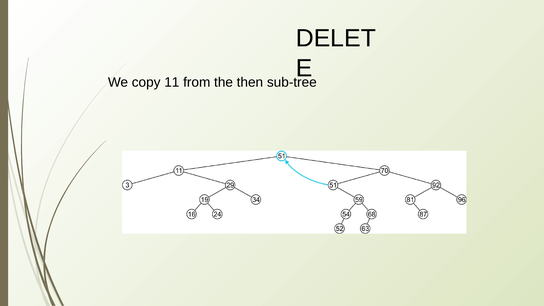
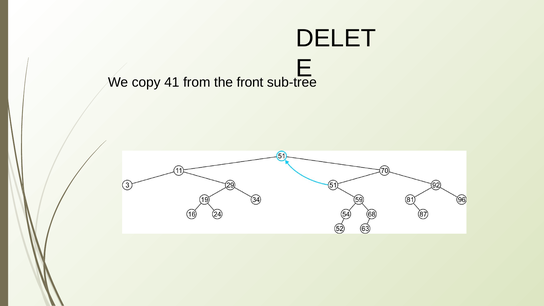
11: 11 -> 41 (172, 82)
then: then -> front (250, 82)
